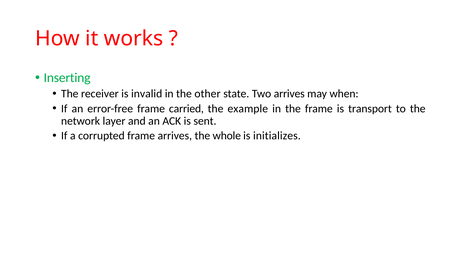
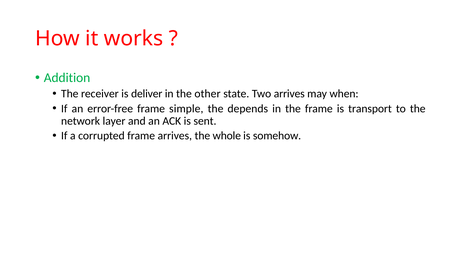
Inserting: Inserting -> Addition (67, 78)
invalid: invalid -> deliver (147, 94)
carried: carried -> simple (186, 109)
example: example -> depends (248, 109)
initializes: initializes -> somehow (277, 136)
